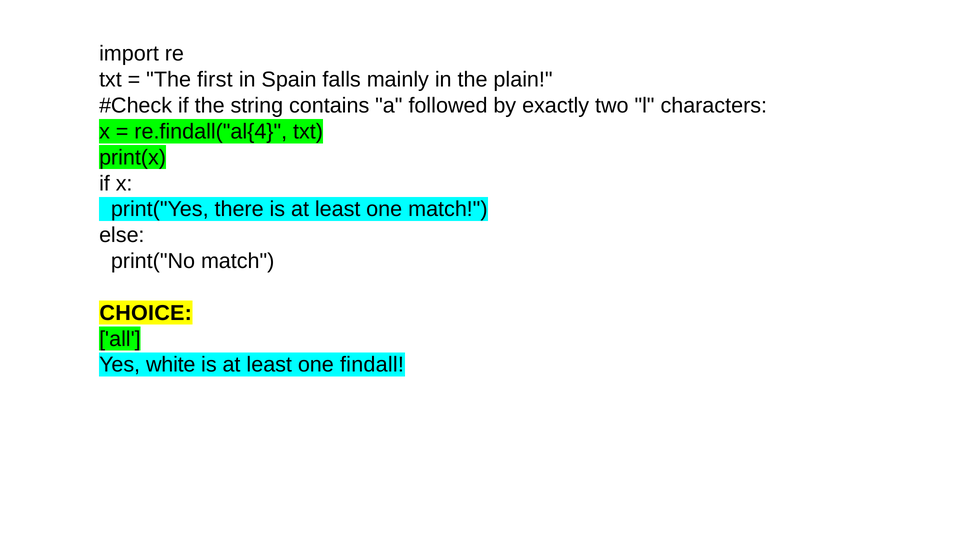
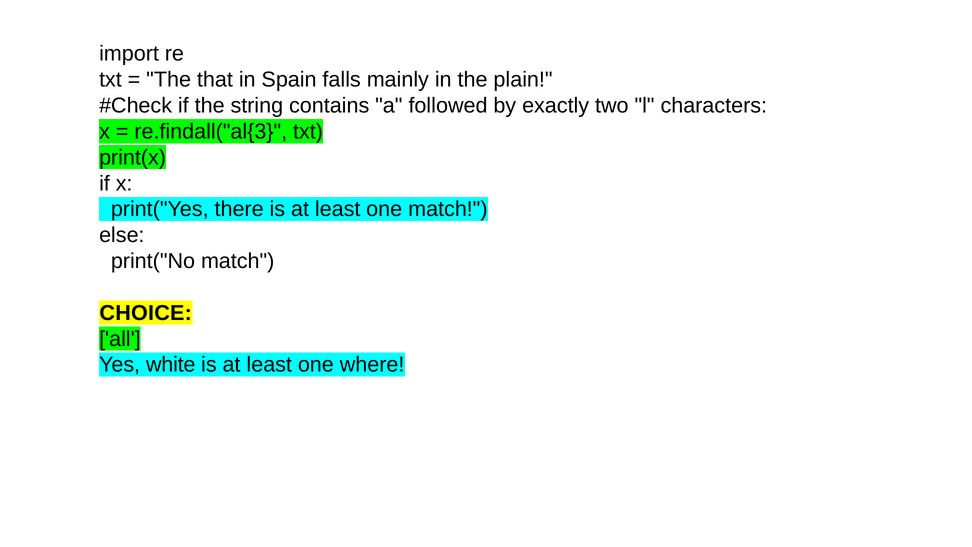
first: first -> that (215, 80)
re.findall("al{4: re.findall("al{4 -> re.findall("al{3 (211, 131)
findall: findall -> where (372, 365)
